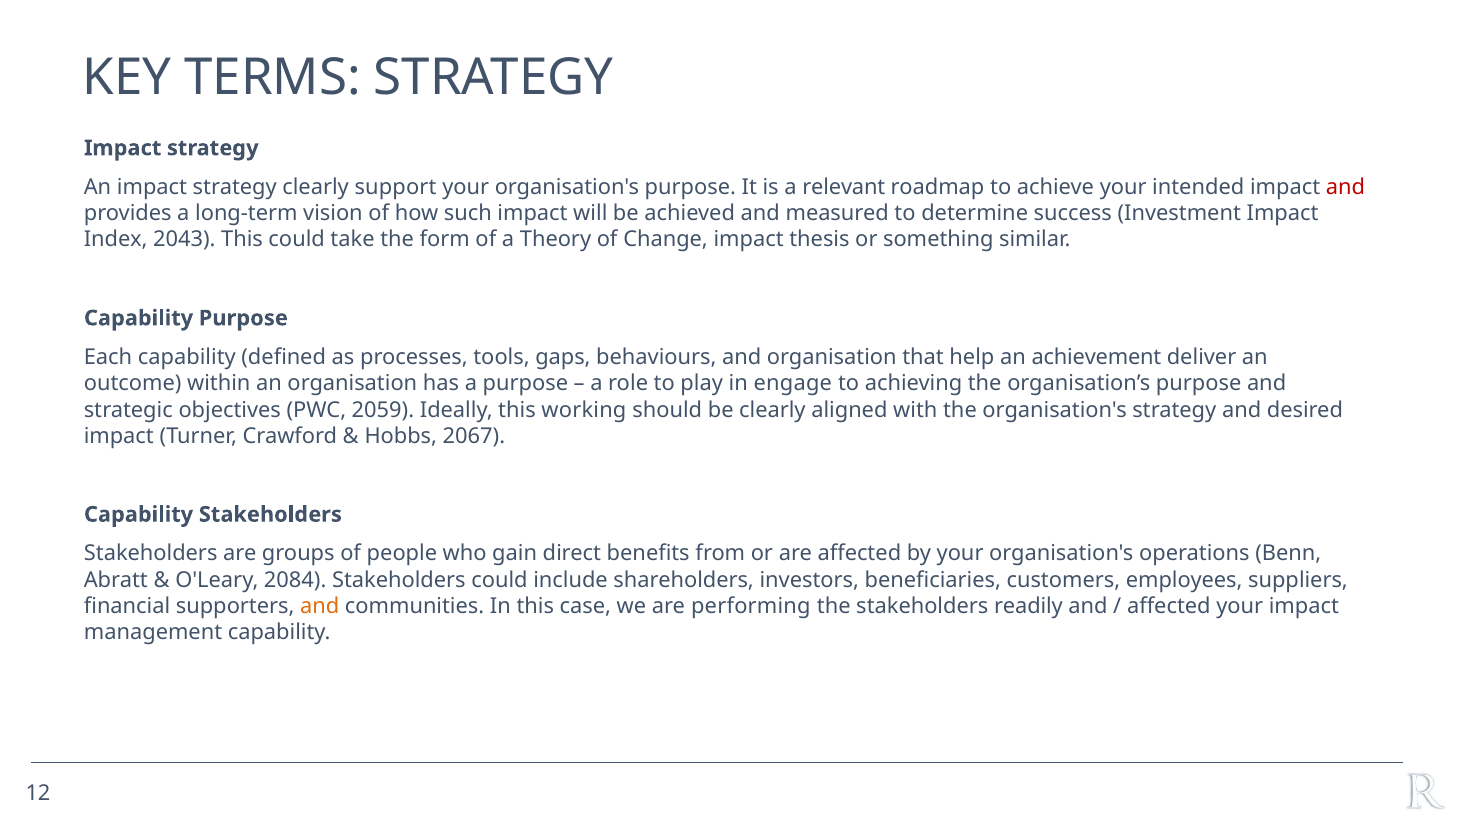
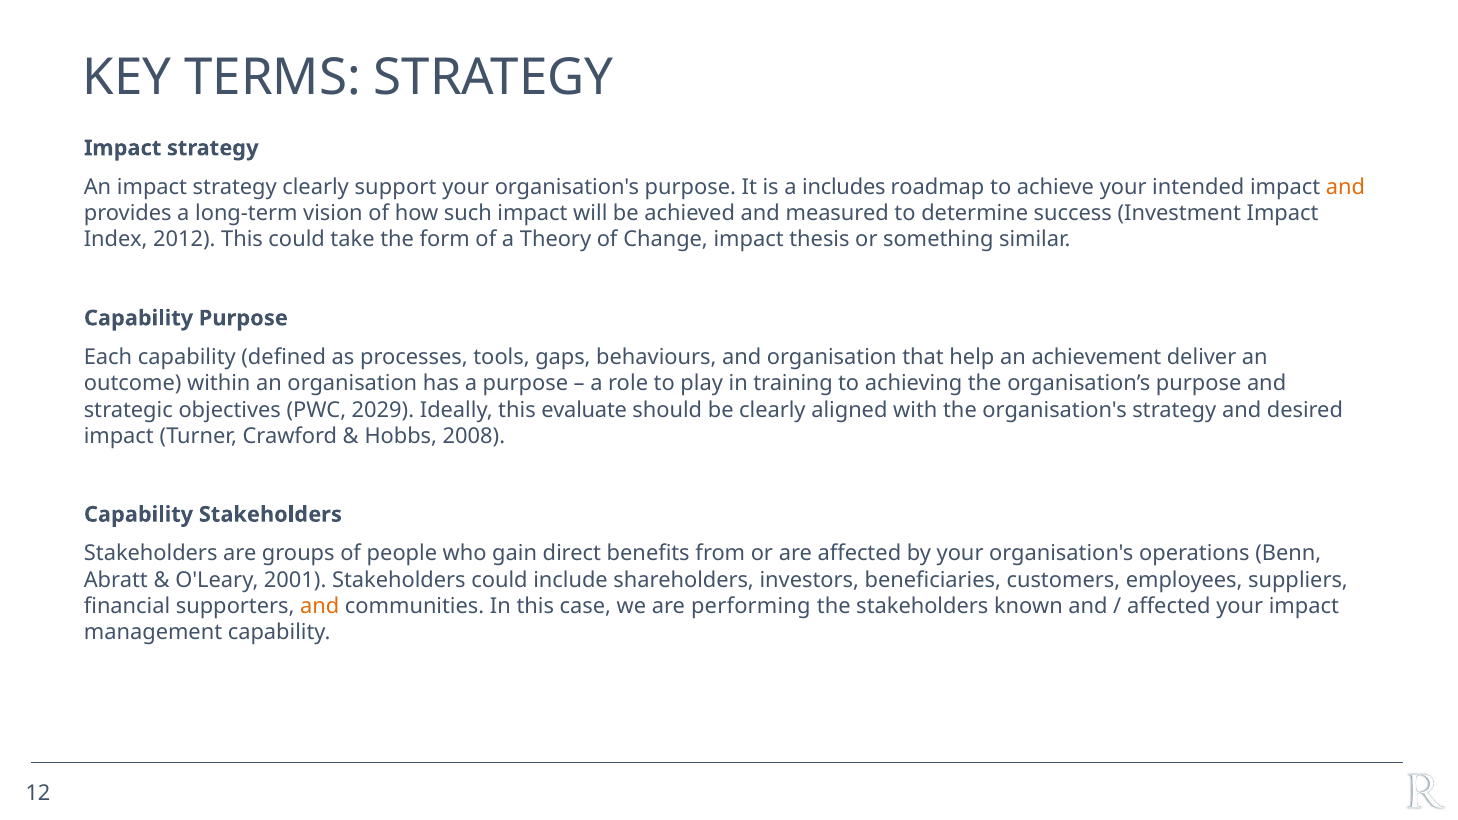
relevant: relevant -> includes (844, 187)
and colour: red -> orange (1345, 187)
2043: 2043 -> 2012 (184, 240)
engage: engage -> training (793, 384)
2059: 2059 -> 2029 (383, 410)
working: working -> evaluate (584, 410)
2067: 2067 -> 2008 (474, 436)
2084: 2084 -> 2001 (295, 580)
readily: readily -> known (1028, 606)
